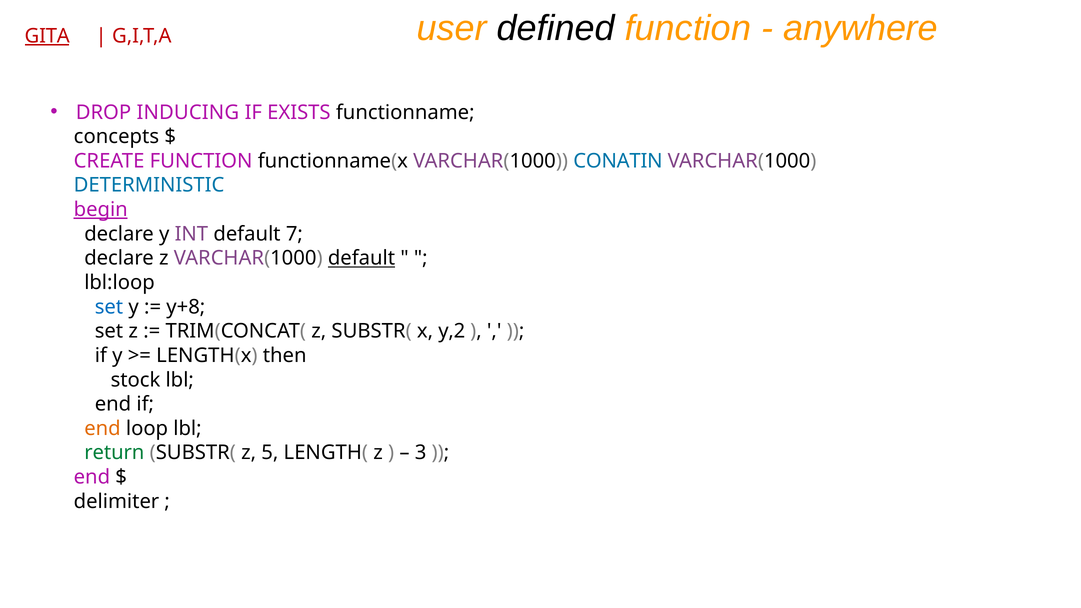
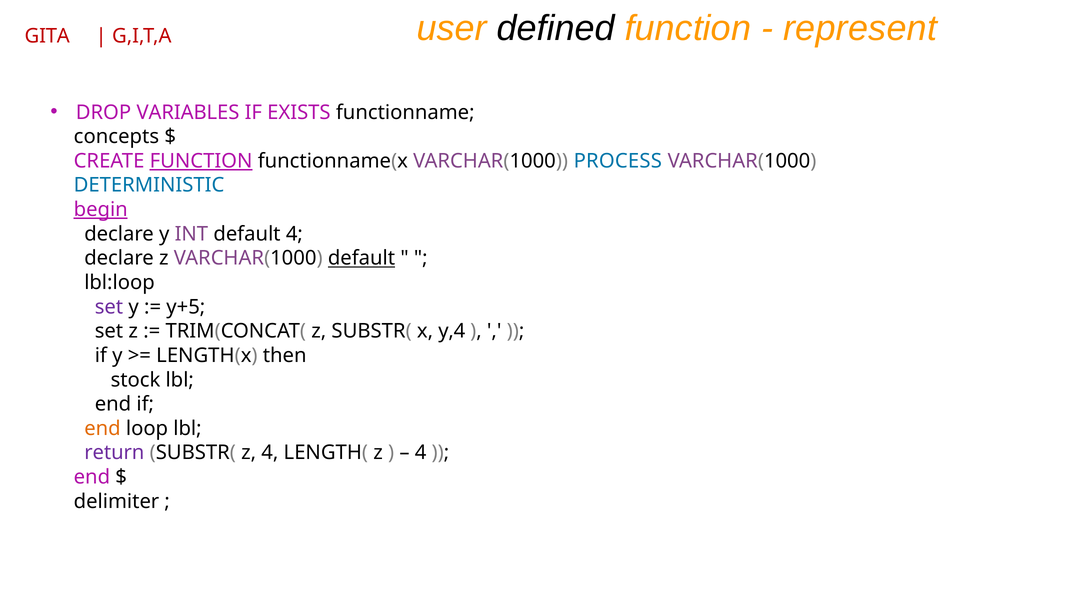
anywhere: anywhere -> represent (860, 28)
GITA underline: present -> none (47, 36)
INDUCING: INDUCING -> VARIABLES (188, 112)
FUNCTION underline: none -> present (201, 161)
CONATIN: CONATIN -> PROCESS (618, 161)
default 7: 7 -> 4 (294, 234)
set colour: blue -> purple (109, 307)
y+8: y+8 -> y+5 (186, 307)
y,2: y,2 -> y,4 (452, 331)
return colour: green -> purple (114, 453)
z 5: 5 -> 4 (270, 453)
3: 3 -> 4 (421, 453)
